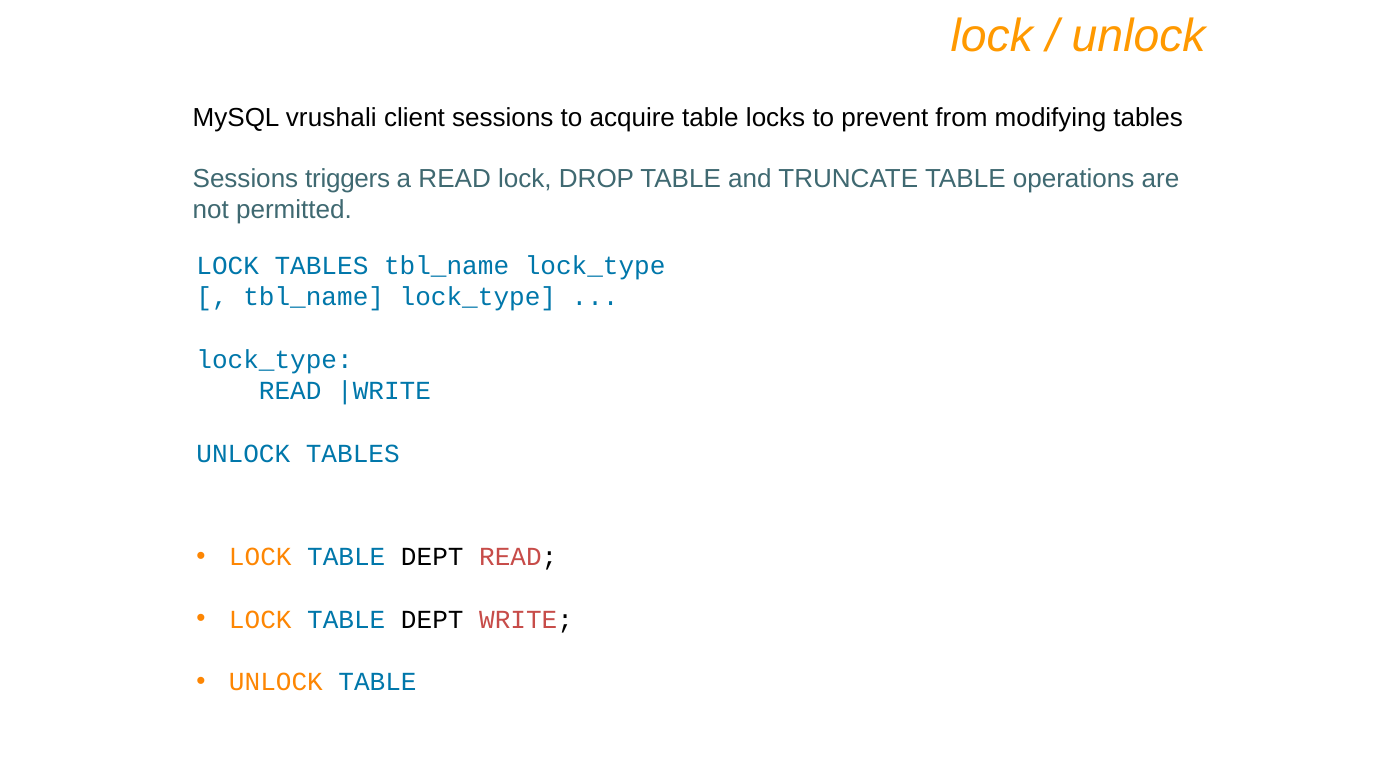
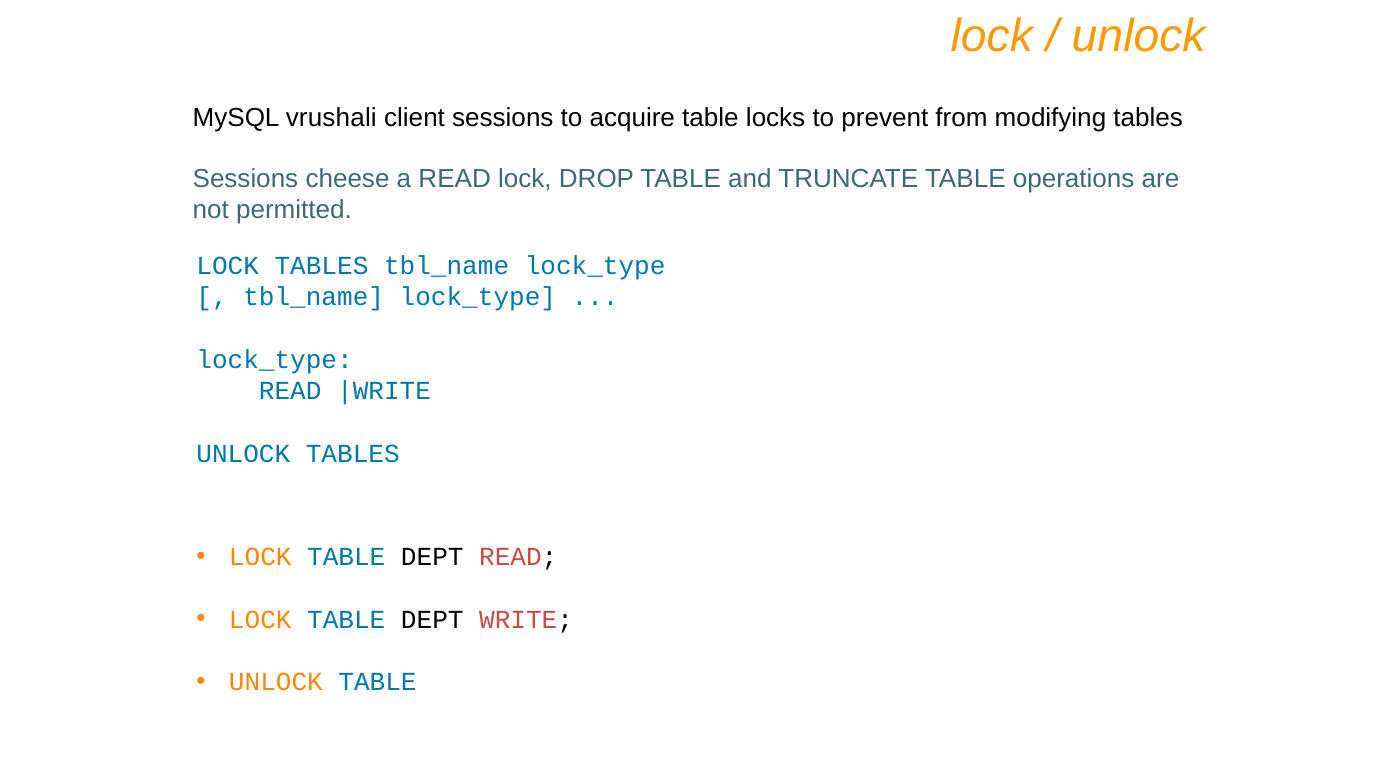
triggers: triggers -> cheese (348, 179)
